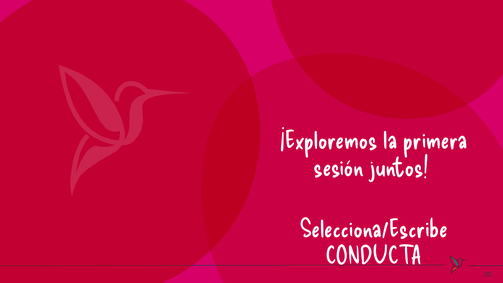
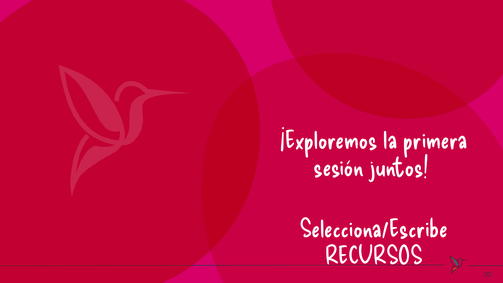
CONDUCTA: CONDUCTA -> RECURSOS (374, 256)
